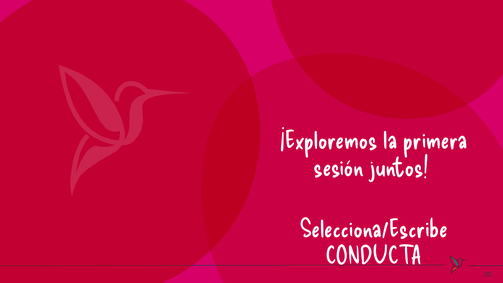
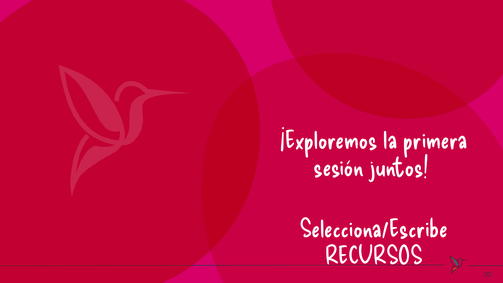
CONDUCTA: CONDUCTA -> RECURSOS (374, 256)
